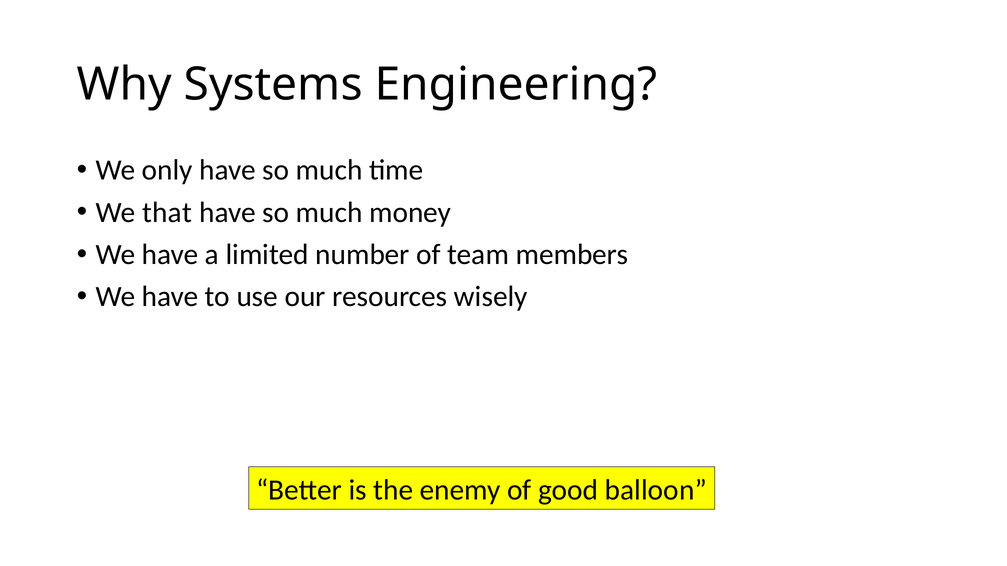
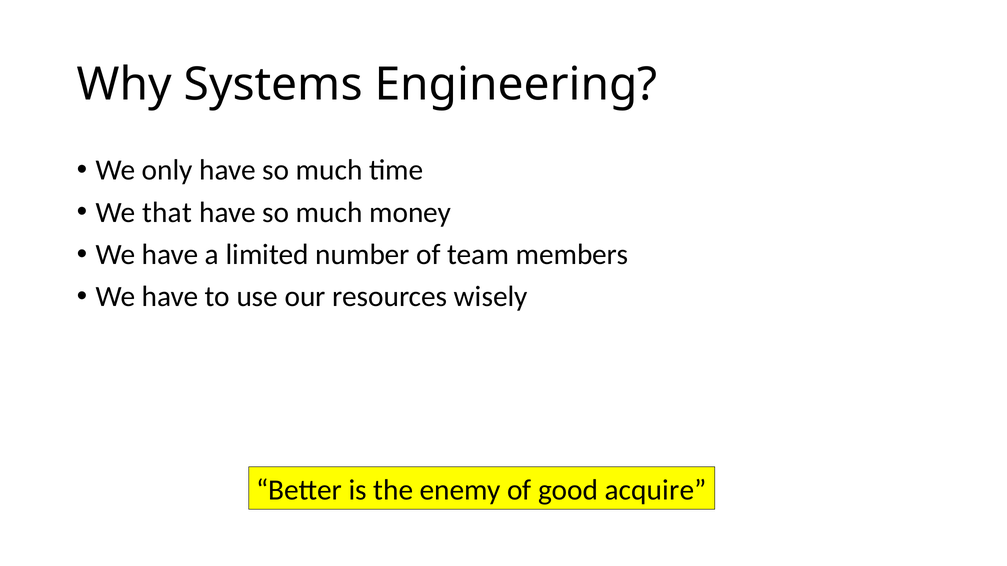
balloon: balloon -> acquire (656, 490)
